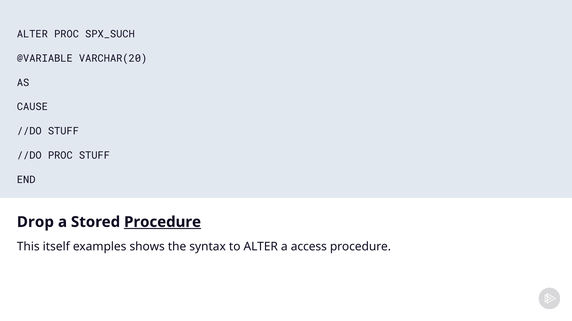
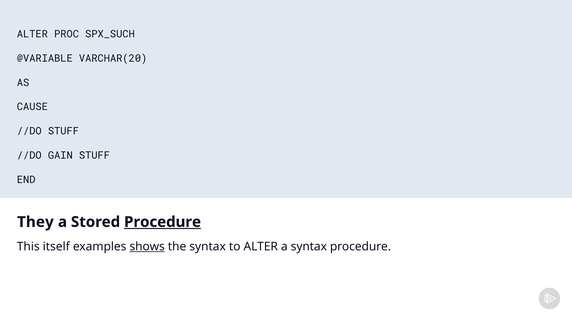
//DO PROC: PROC -> GAIN (60, 156)
Drop: Drop -> They (35, 222)
shows underline: none -> present (147, 247)
a access: access -> syntax (309, 247)
